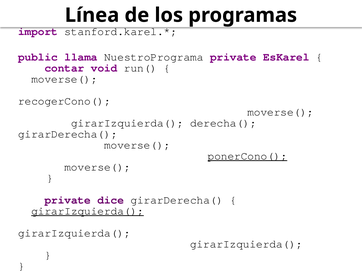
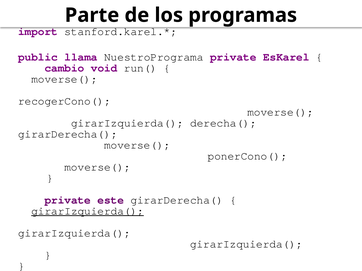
Línea: Línea -> Parte (92, 15)
contar: contar -> cambio (64, 68)
ponerCono( underline: present -> none (247, 156)
dice: dice -> este (111, 200)
